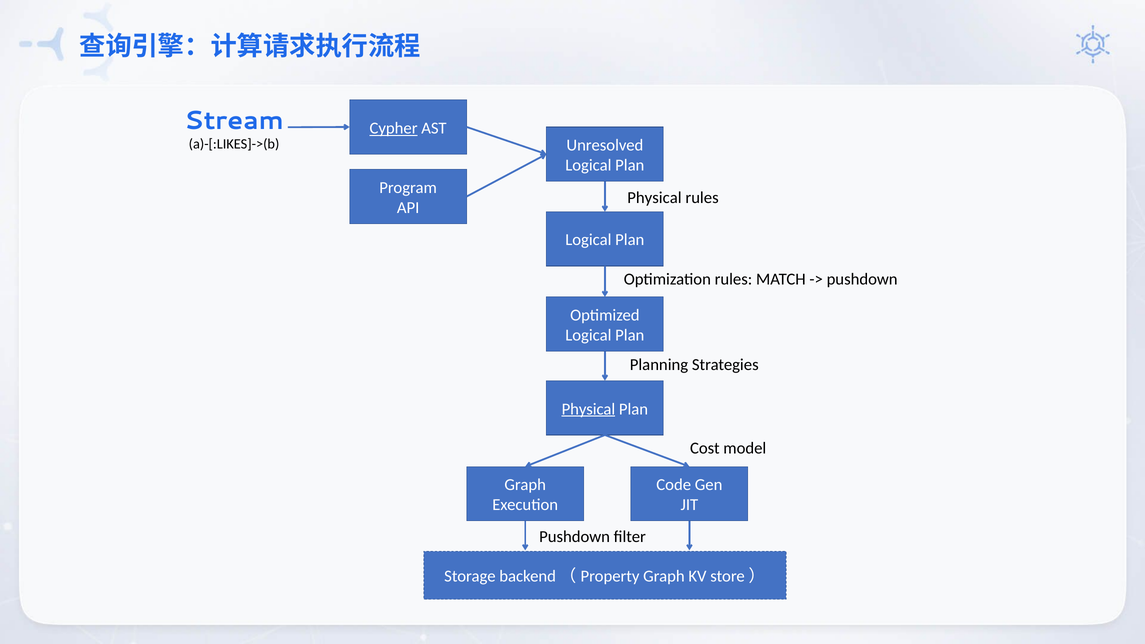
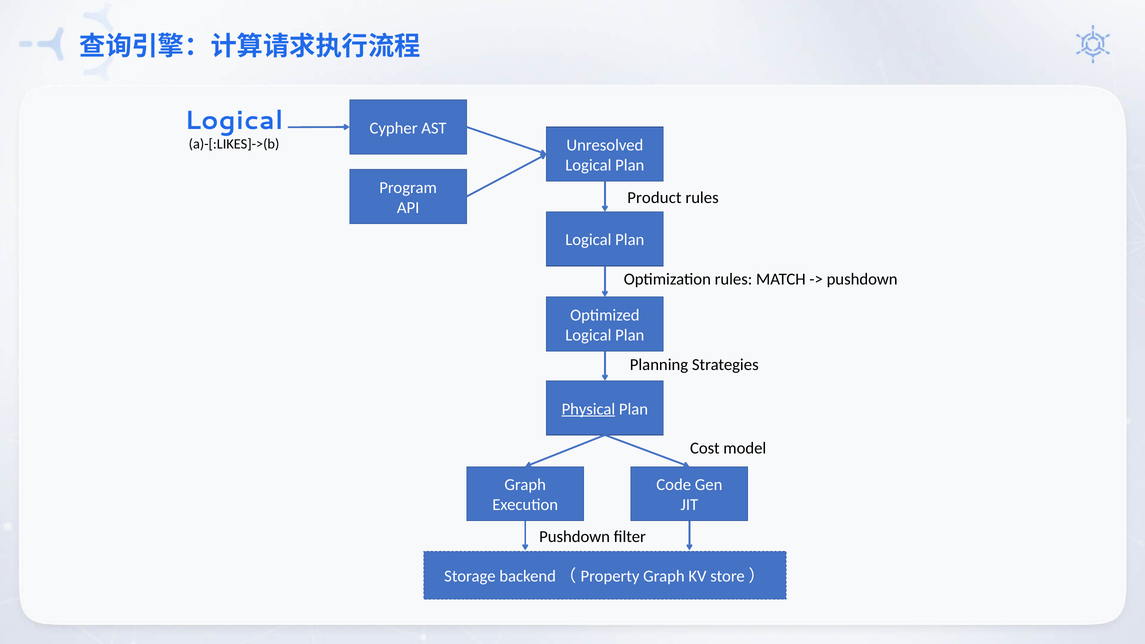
Stream: Stream -> Logical (234, 120)
Cypher underline: present -> none (394, 128)
Physical: Physical -> Product (654, 198)
